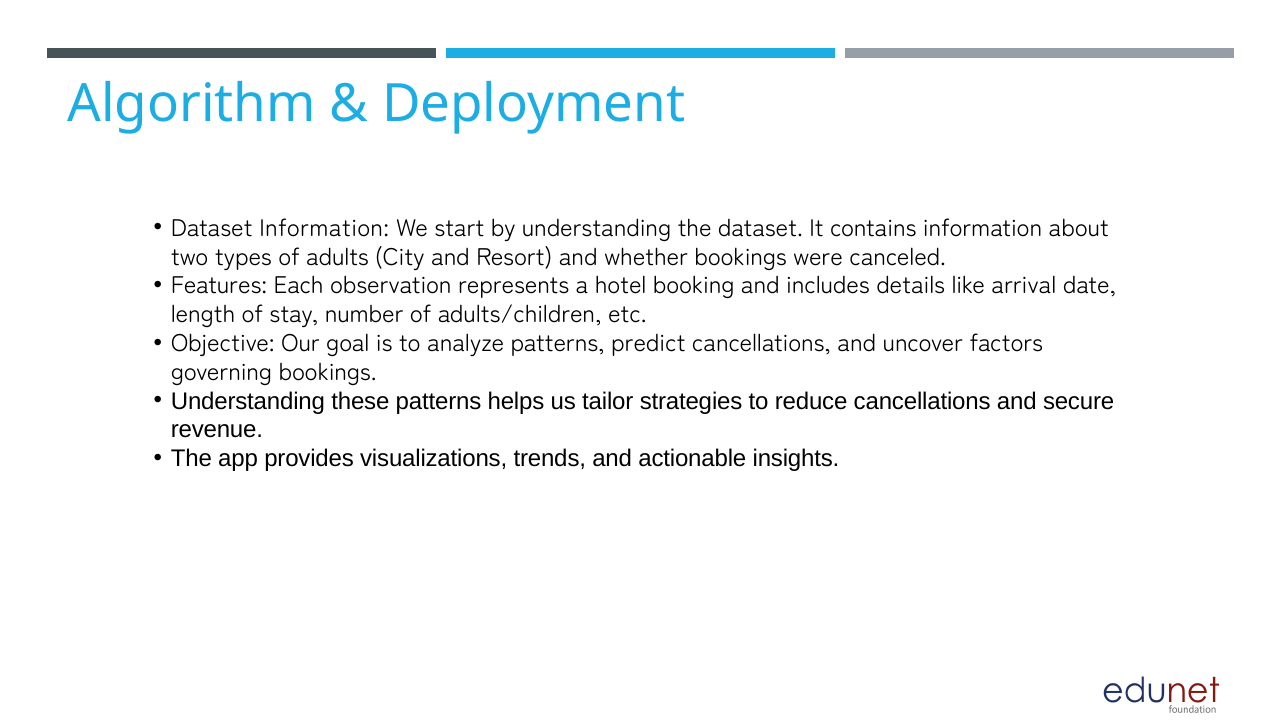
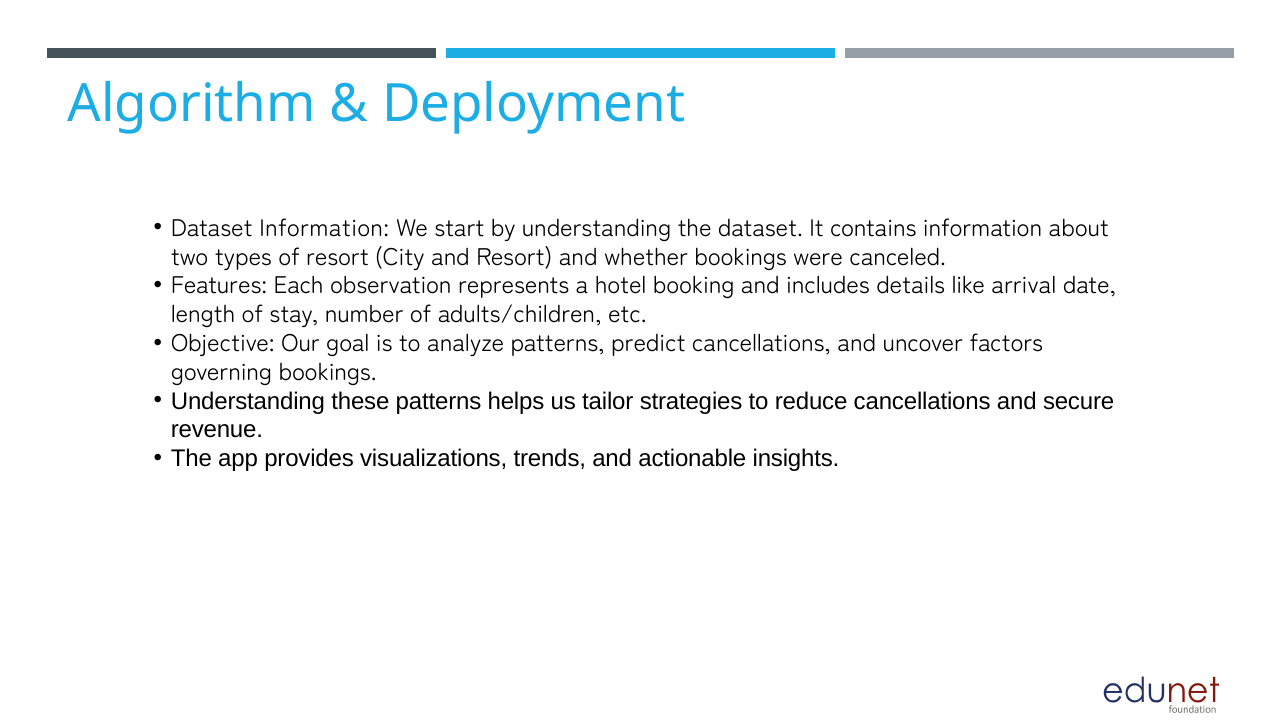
of adults: adults -> resort (337, 257)
